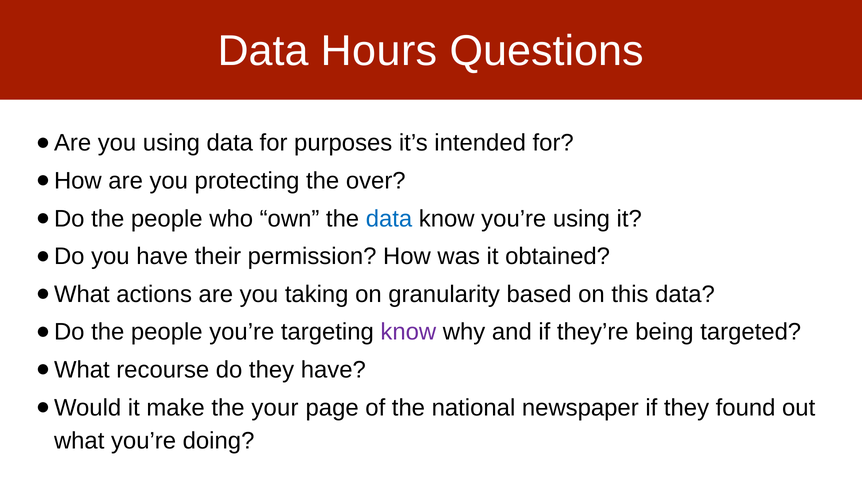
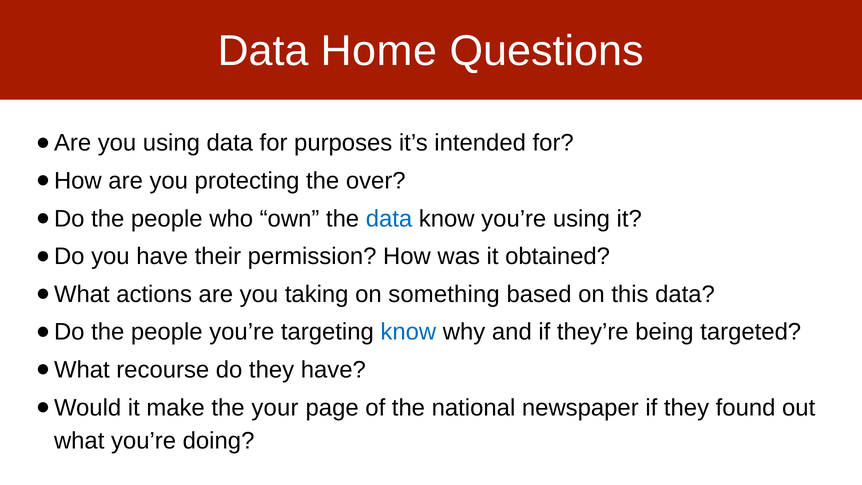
Hours: Hours -> Home (379, 51)
granularity: granularity -> something (444, 294)
know colour: purple -> blue (408, 332)
